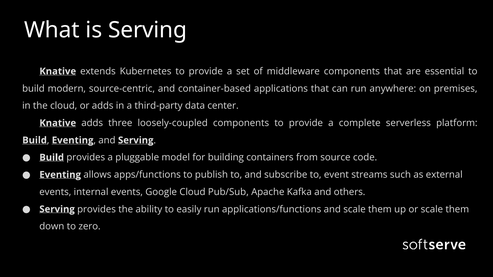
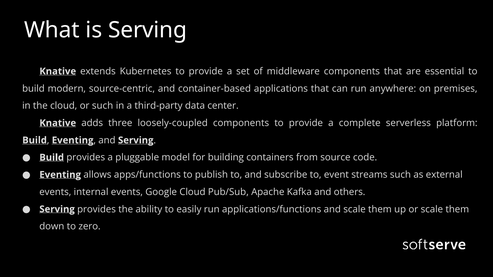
or adds: adds -> such (103, 106)
